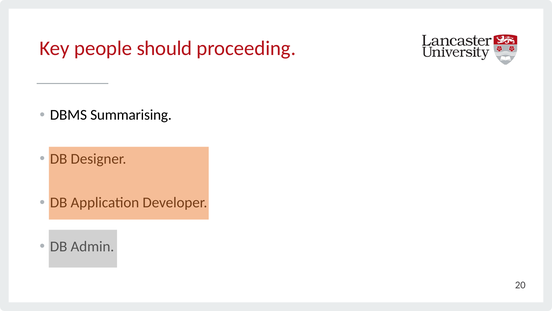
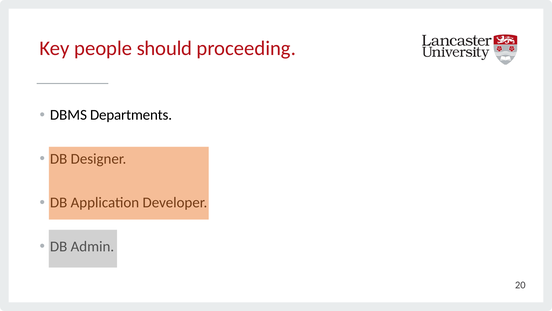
Summarising: Summarising -> Departments (131, 115)
